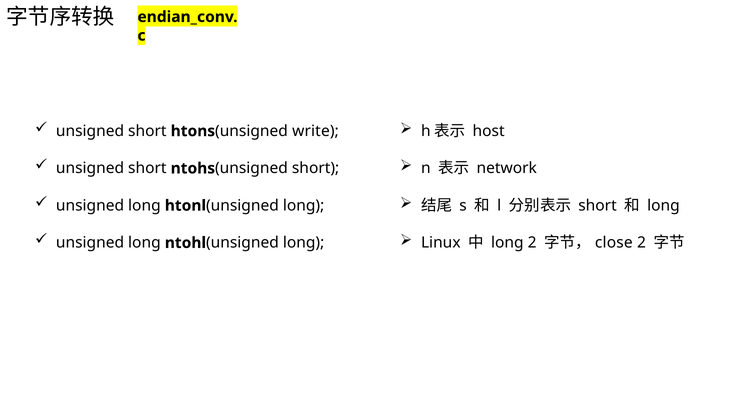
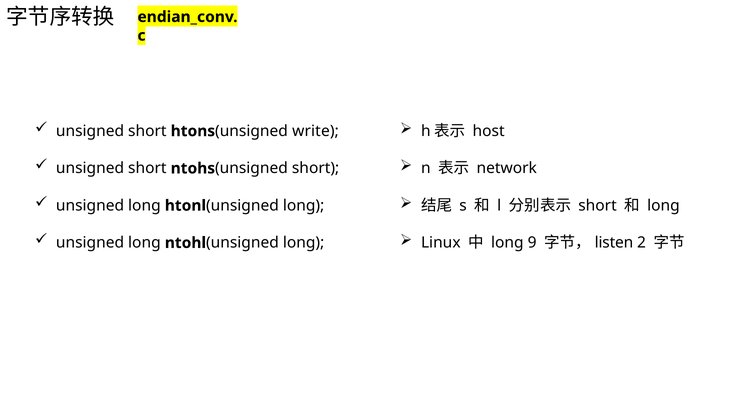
long 2: 2 -> 9 (532, 243)
close: close -> listen (614, 243)
